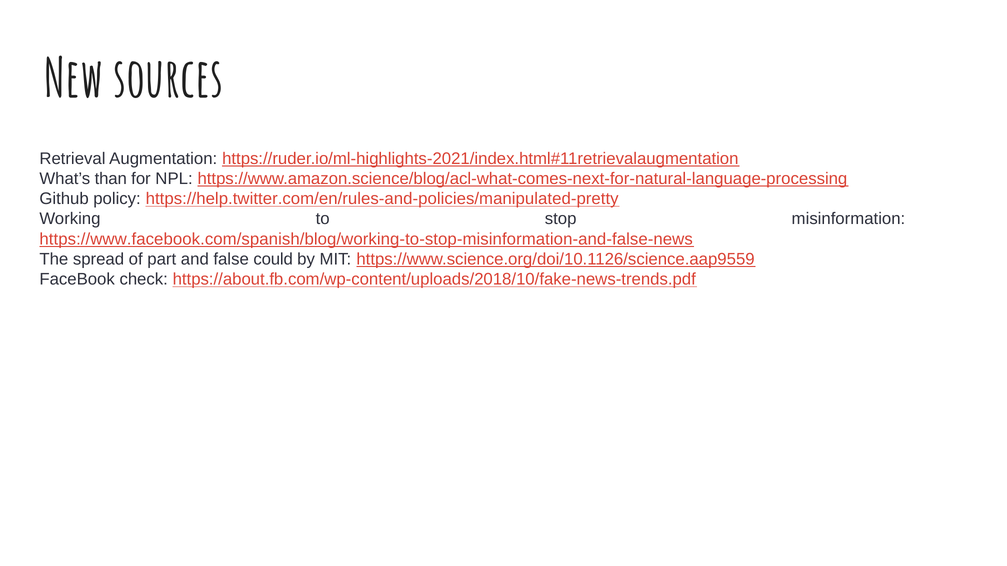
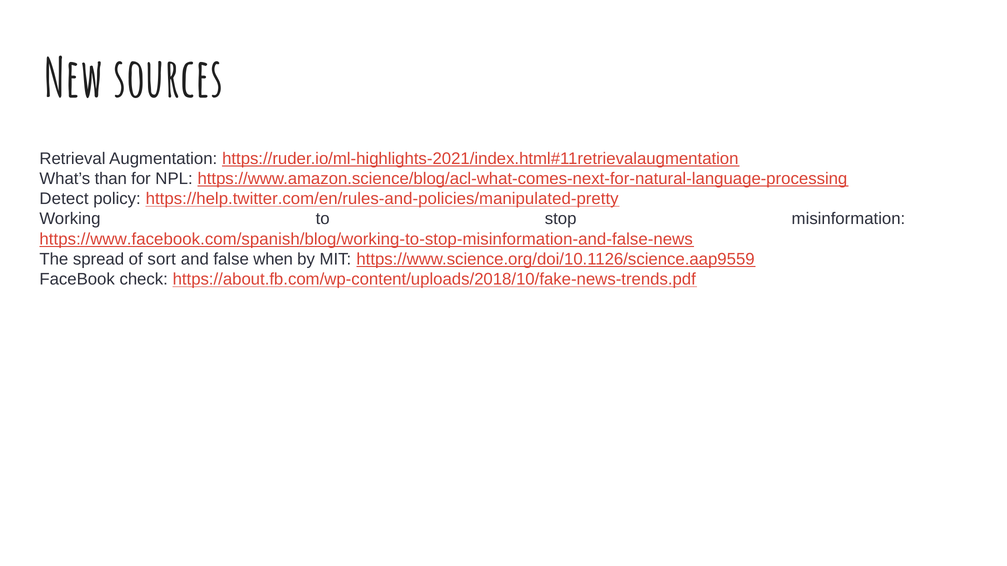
Github: Github -> Detect (64, 199)
part: part -> sort (162, 259)
could: could -> when (273, 259)
